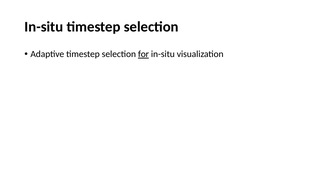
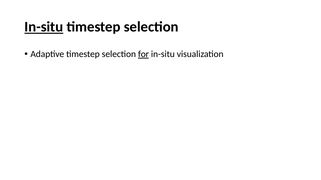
In-situ underline: none -> present (44, 27)
